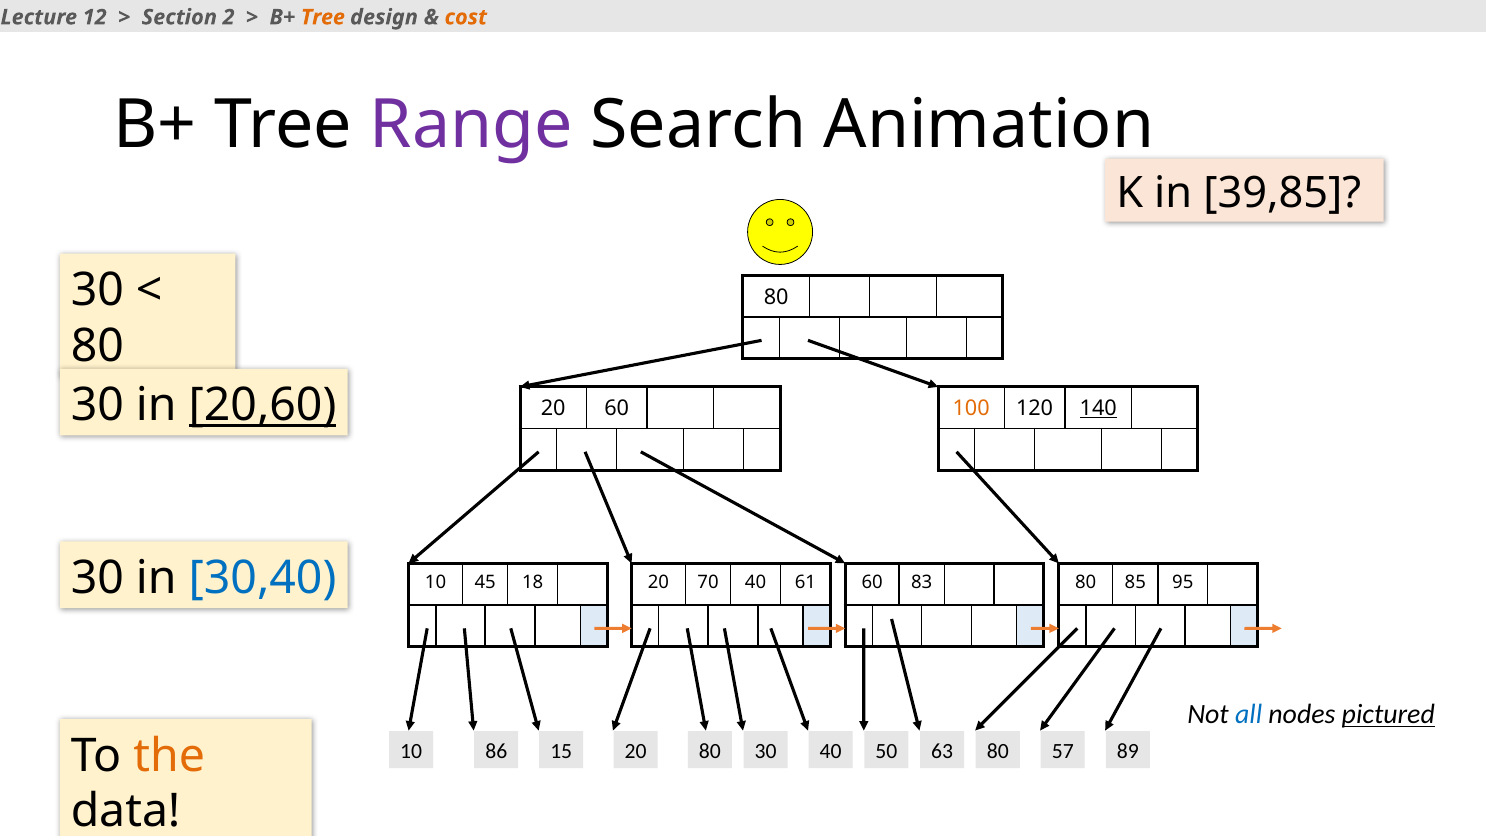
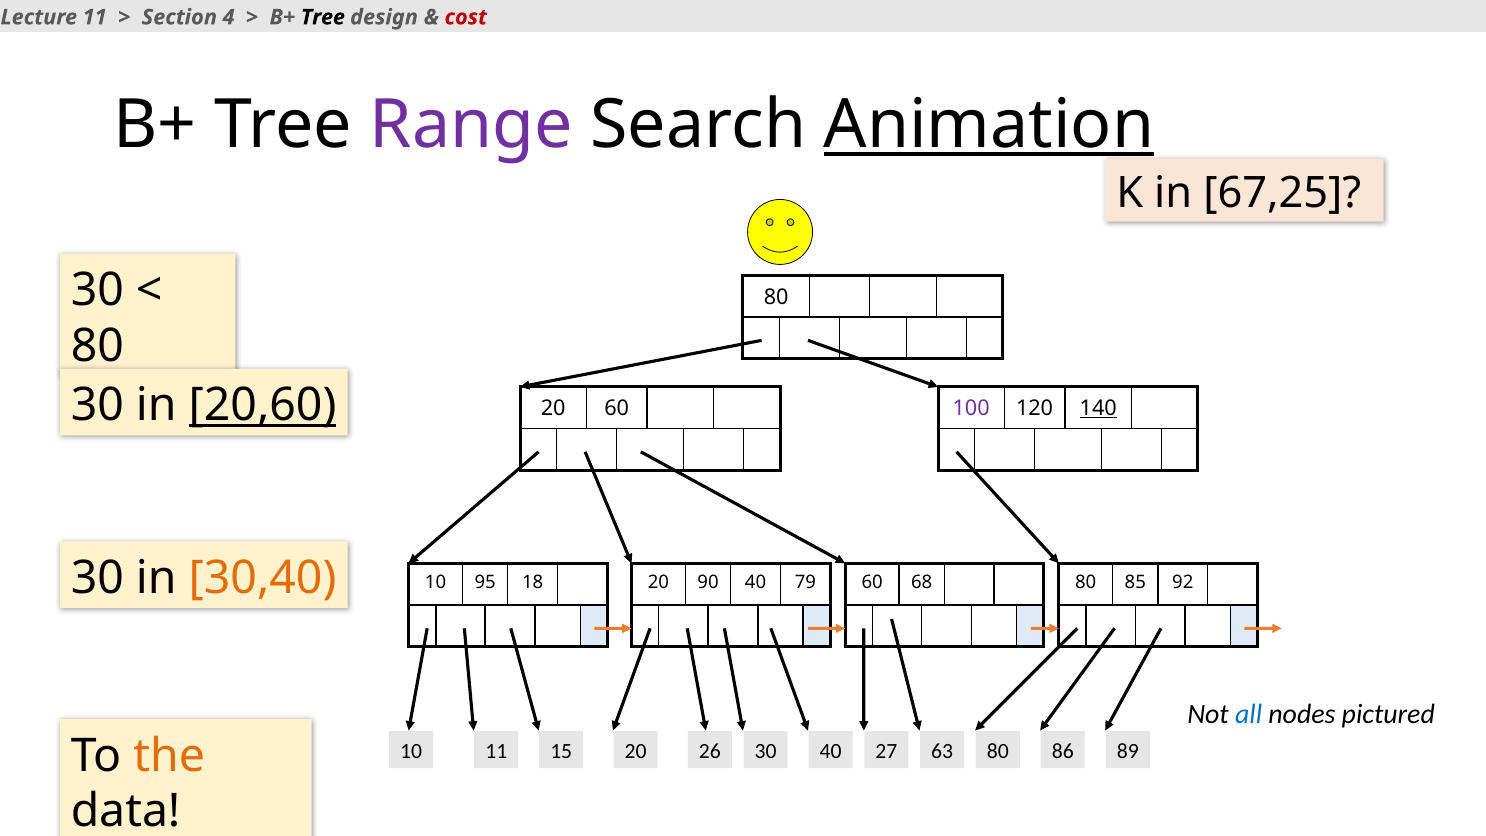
Lecture 12: 12 -> 11 (95, 17)
2: 2 -> 4 (229, 17)
Tree colour: orange -> black (323, 17)
cost colour: orange -> red (466, 17)
Animation underline: none -> present (989, 125)
39,85: 39,85 -> 67,25 (1282, 193)
100 colour: orange -> purple (971, 408)
30,40 colour: blue -> orange (263, 578)
45: 45 -> 95 (485, 583)
70: 70 -> 90 (708, 583)
61: 61 -> 79 (805, 583)
83: 83 -> 68 (922, 583)
95: 95 -> 92 (1183, 583)
pictured underline: present -> none (1388, 715)
10 86: 86 -> 11 (496, 751)
20 80: 80 -> 26 (710, 751)
50: 50 -> 27 (886, 751)
57: 57 -> 86 (1063, 751)
